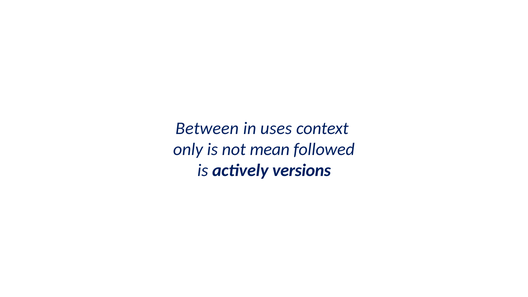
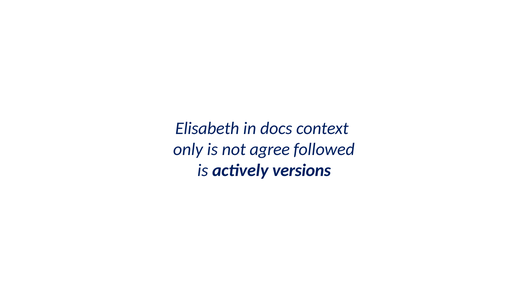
Between: Between -> Elisabeth (207, 128)
uses: uses -> docs (276, 128)
mean: mean -> agree (270, 149)
